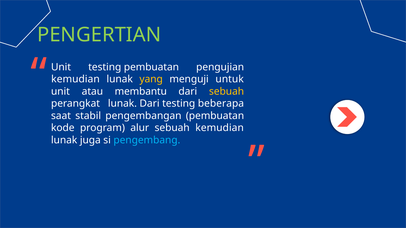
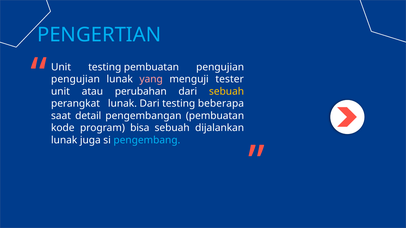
PENGERTIAN colour: light green -> light blue (99, 35)
kemudian: kemudian -> pengujian (75, 79)
yang colour: yellow -> pink (151, 79)
untuk: untuk -> tester (230, 79)
membantu: membantu -> perubahan (141, 92)
stabil: stabil -> detail (88, 116)
alur: alur -> bisa (140, 128)
sebuah kemudian: kemudian -> dijalankan (220, 128)
